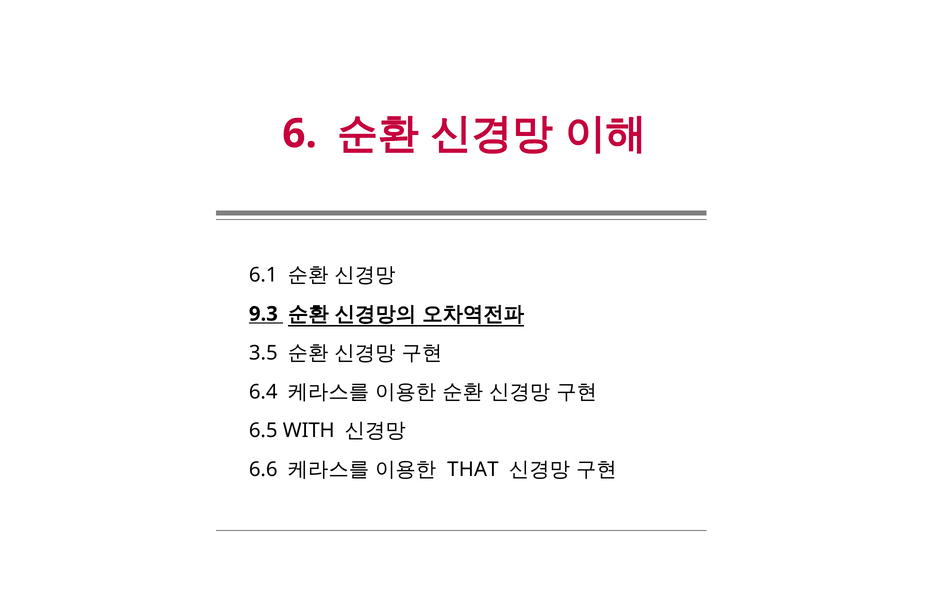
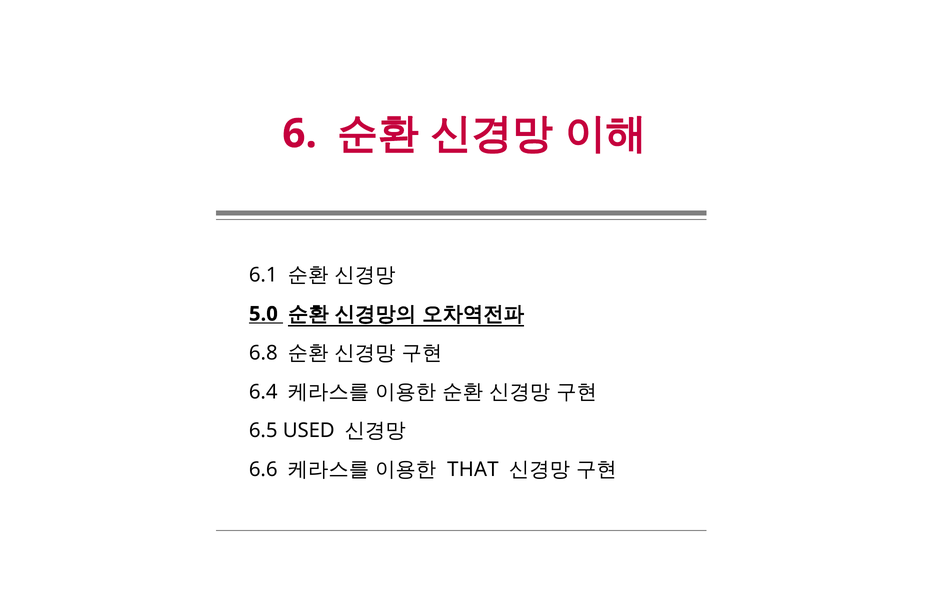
9.3: 9.3 -> 5.0 (263, 314)
3.5: 3.5 -> 6.8 (263, 353)
WITH: WITH -> USED (309, 431)
